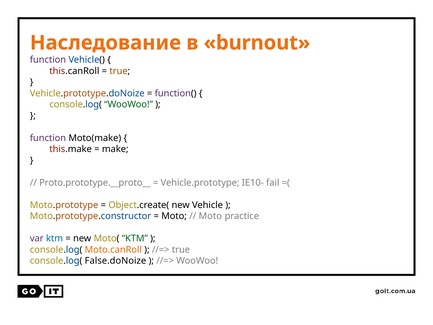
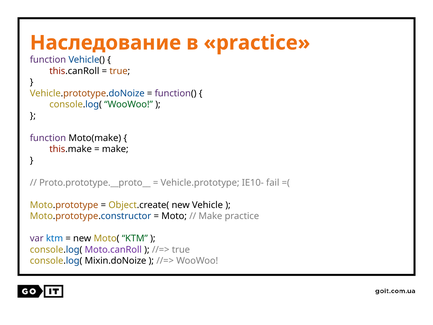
в burnout: burnout -> practice (257, 43)
Moto: Moto -> Make (210, 216)
Moto.canRoll colour: orange -> purple (113, 249)
False.doNoize: False.doNoize -> Mixin.doNoize (116, 261)
